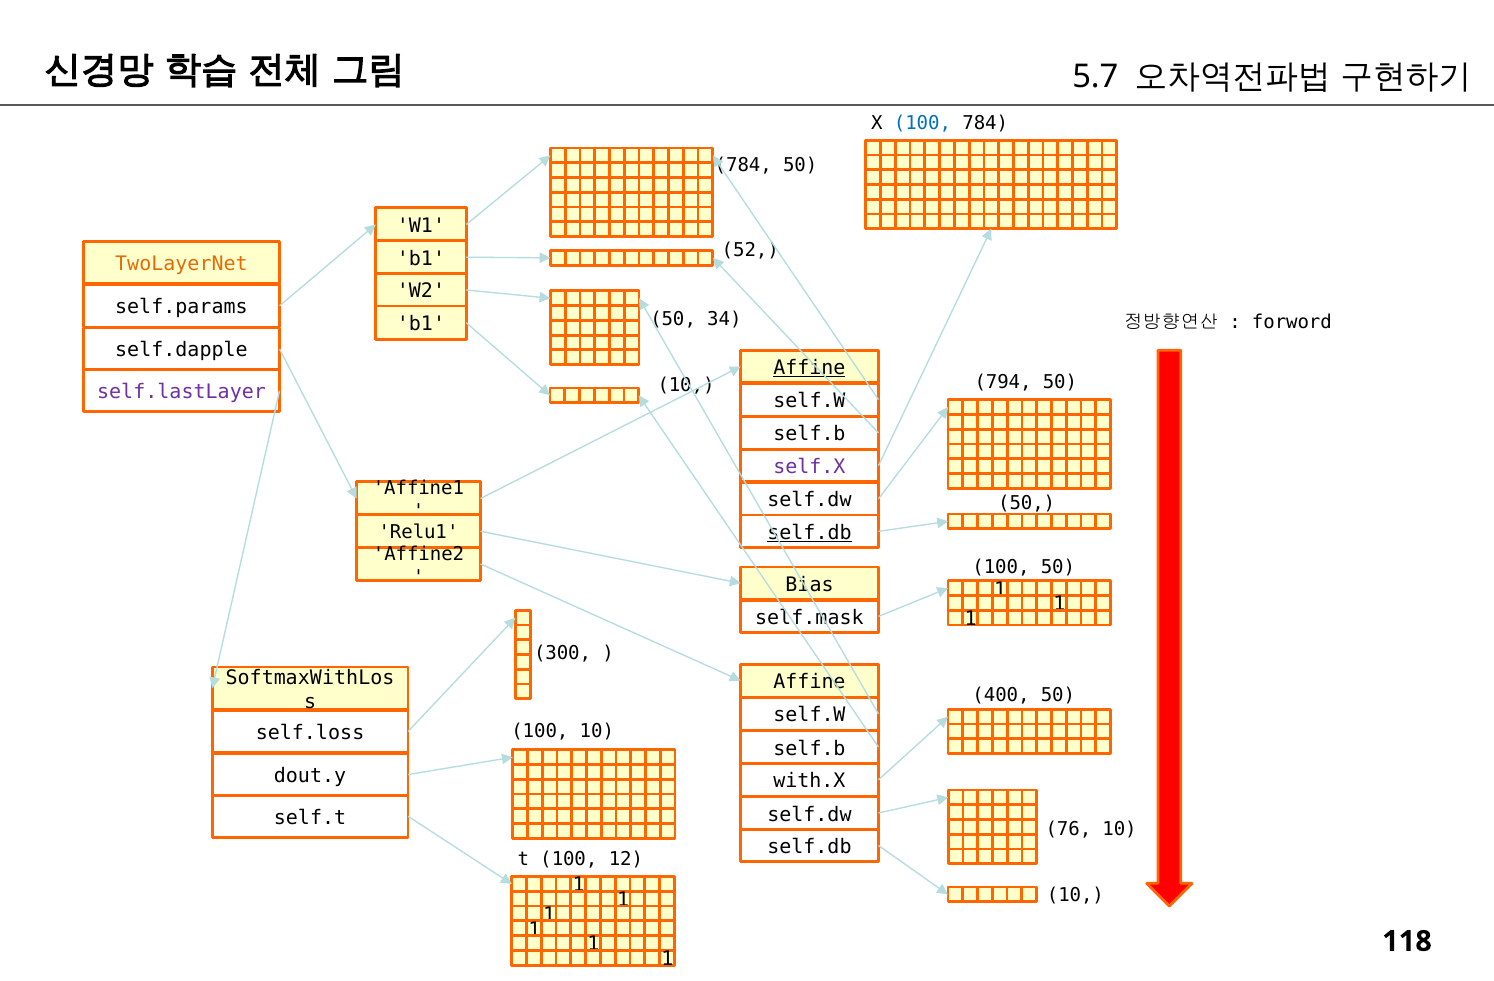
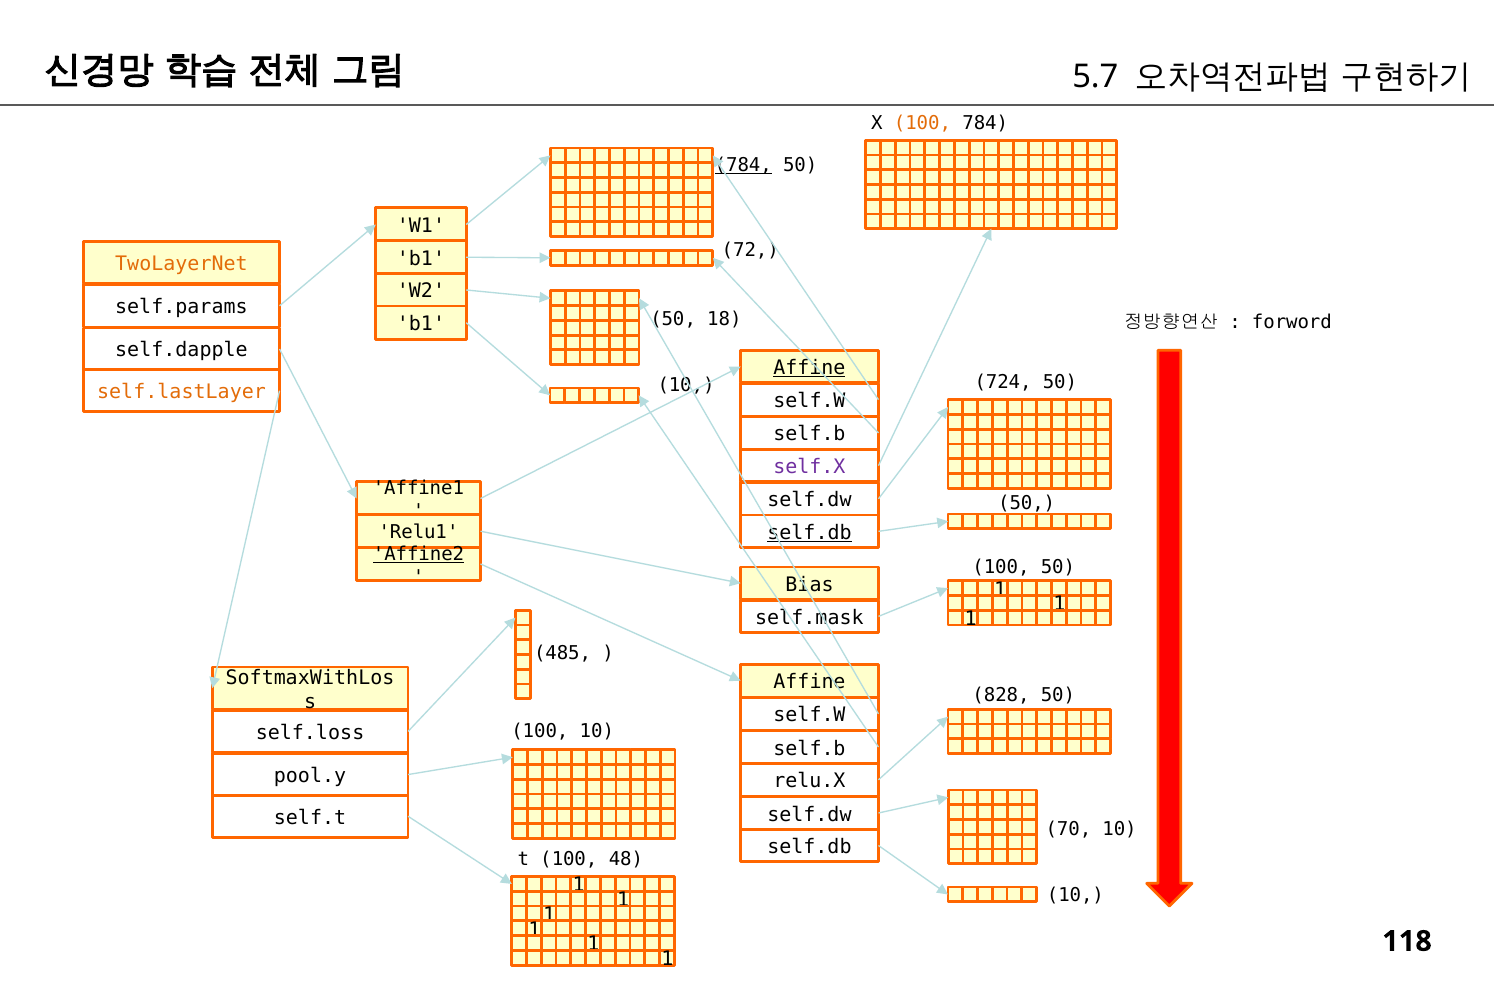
100 colour: blue -> orange (922, 123)
784 underline: none -> present (743, 165)
52: 52 -> 72 (750, 250)
34: 34 -> 18 (724, 320)
794: 794 -> 724 (1003, 383)
self.lastLayer colour: purple -> orange (182, 392)
Affine2 underline: none -> present (419, 554)
300: 300 -> 485 (563, 653)
400: 400 -> 828 (1001, 696)
dout.y: dout.y -> pool.y (310, 776)
with.X: with.X -> relu.X (809, 781)
76: 76 -> 70 (1068, 829)
12: 12 -> 48 (626, 860)
